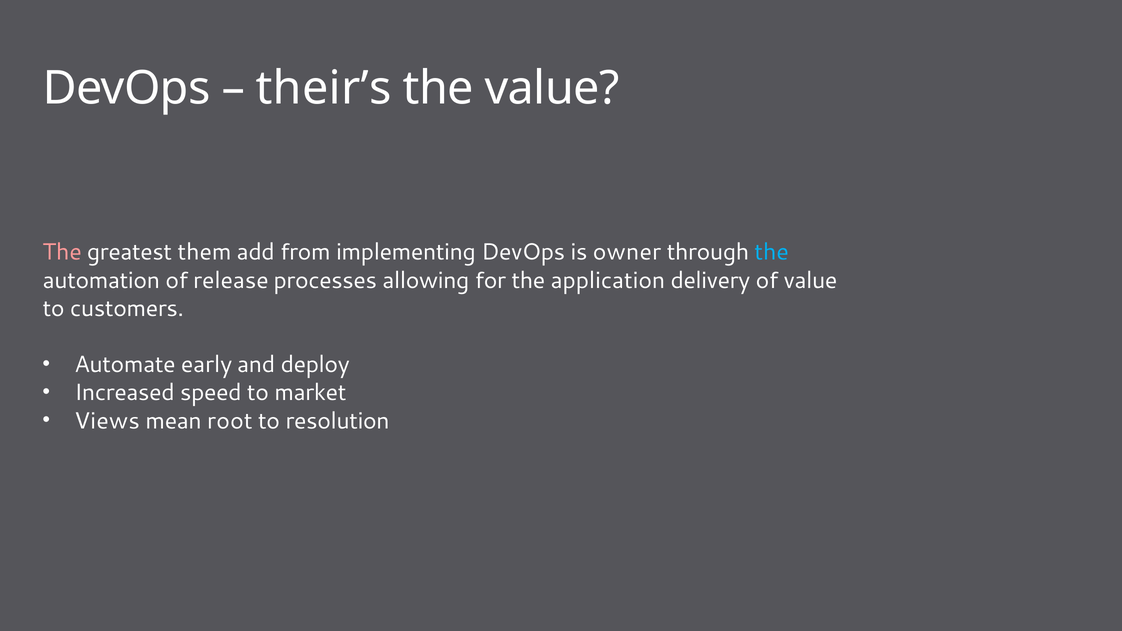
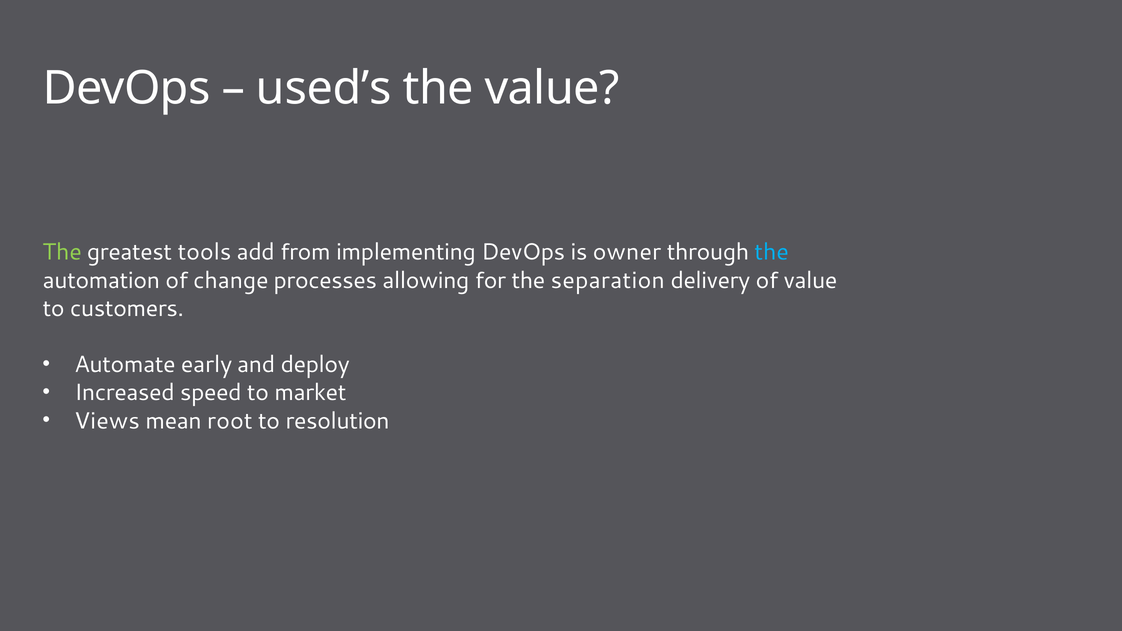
their’s: their’s -> used’s (324, 88)
The colour: pink -> light green (62, 252)
them: them -> tools (205, 252)
release: release -> change (231, 280)
application: application -> separation (608, 280)
